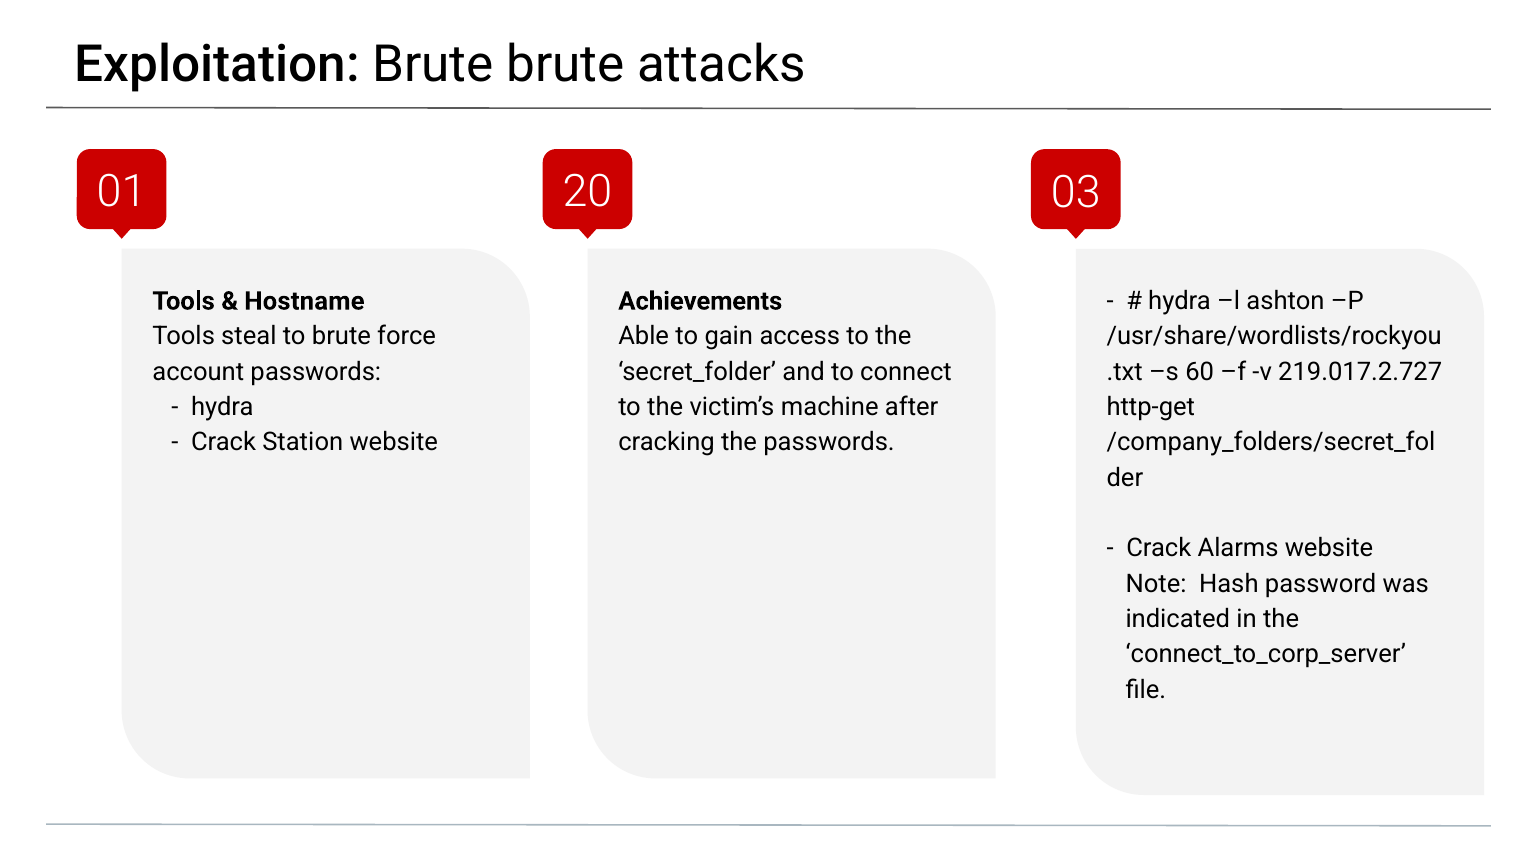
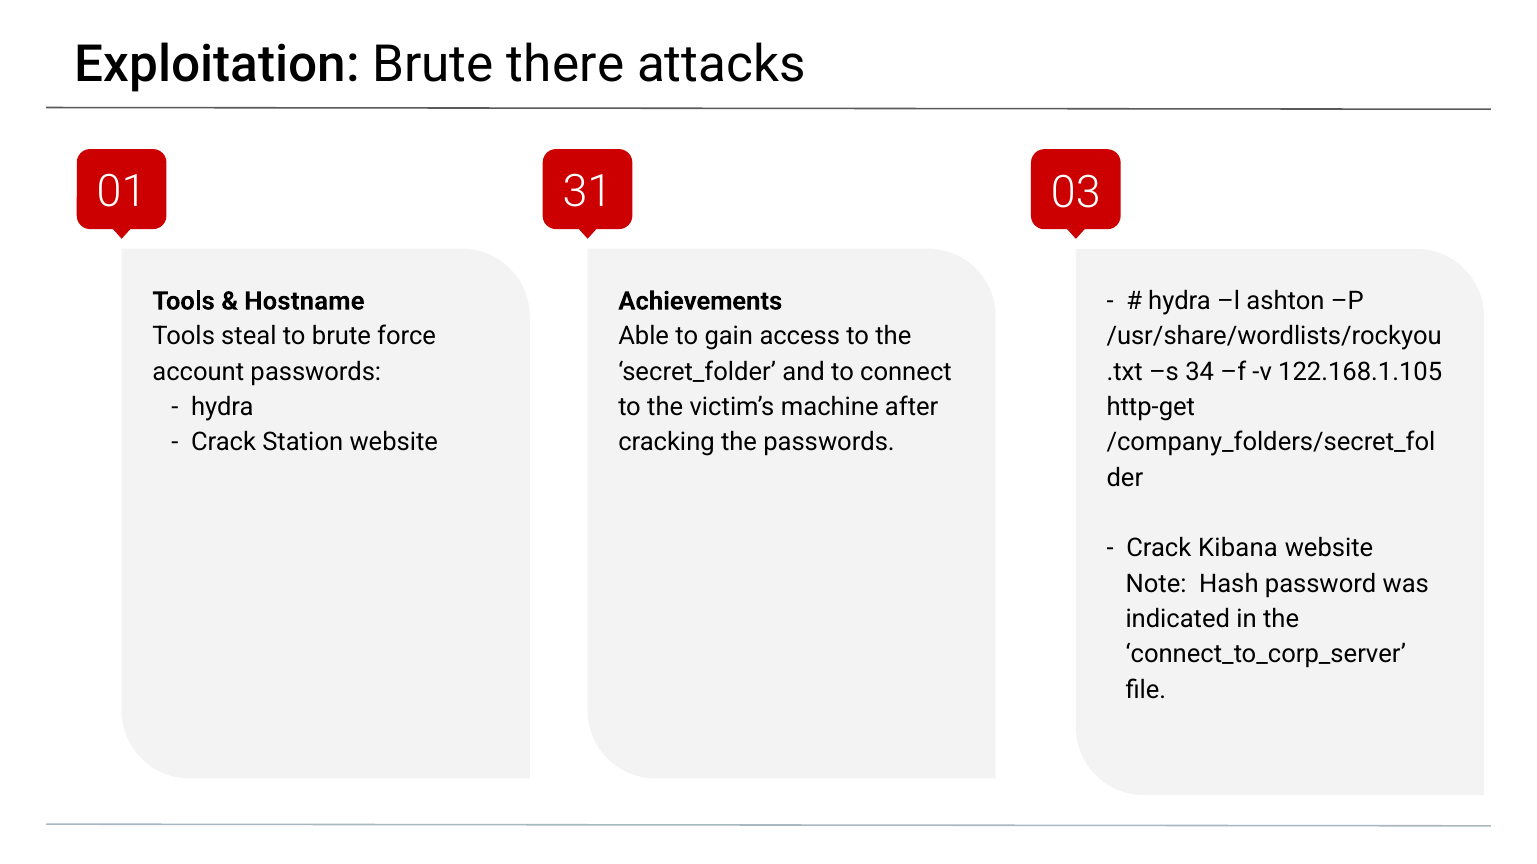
Brute brute: brute -> there (565, 65)
20: 20 -> 31 (587, 192)
60: 60 -> 34 (1200, 372)
219.017.2.727: 219.017.2.727 -> 122.168.1.105 (1360, 372)
Alarms: Alarms -> Kibana (1238, 549)
